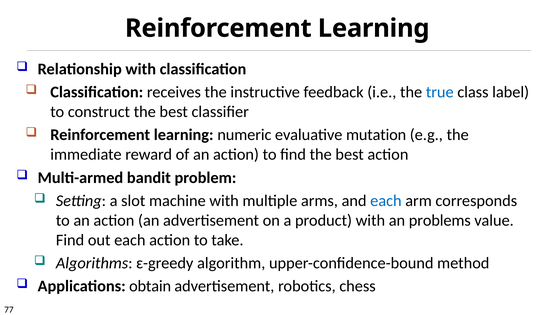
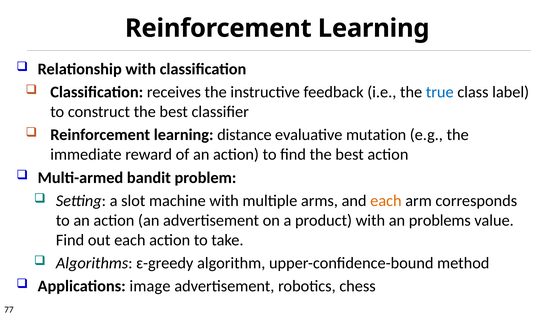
numeric: numeric -> distance (244, 135)
each colour: blue -> orange (386, 201)
obtain: obtain -> image (150, 286)
